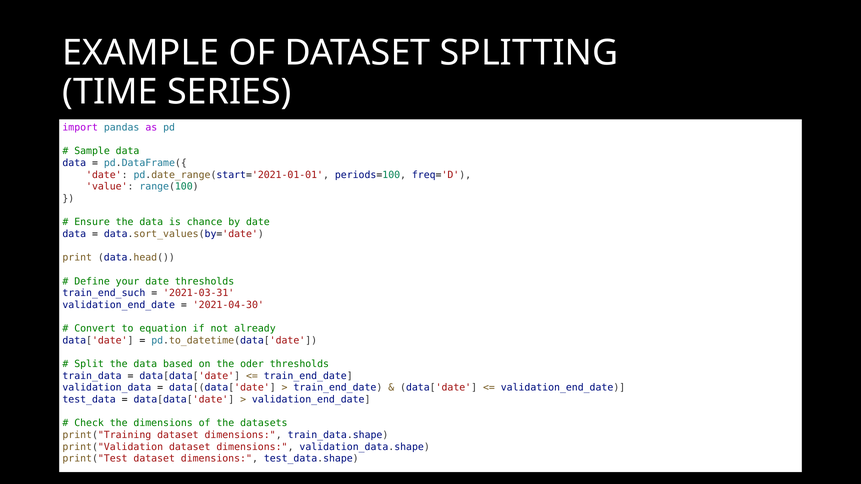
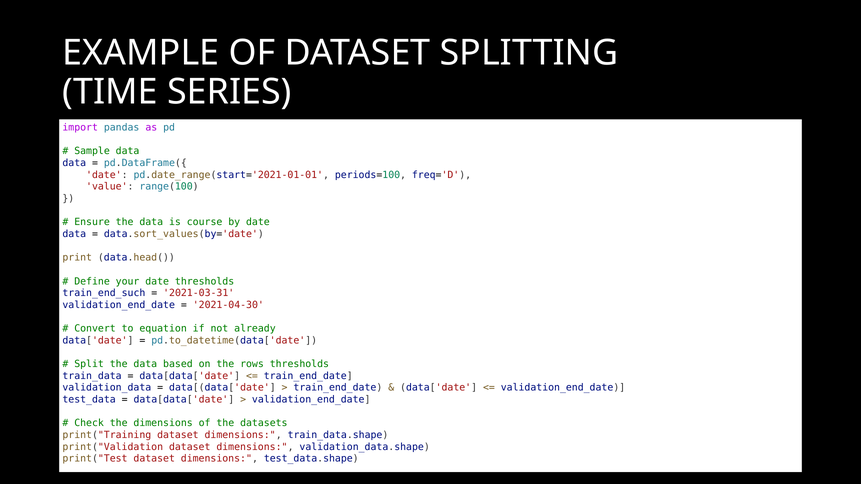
chance: chance -> course (205, 222)
oder: oder -> rows (252, 364)
